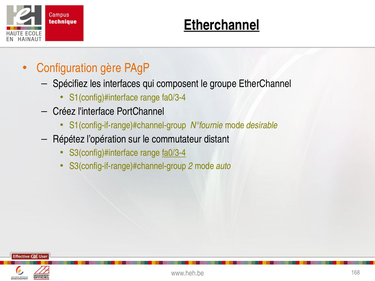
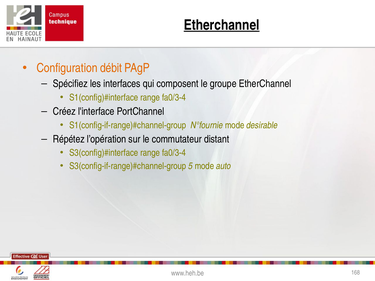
gère: gère -> débit (111, 68)
fa0/3-4 underline: present -> none (174, 153)
2: 2 -> 5 (191, 166)
